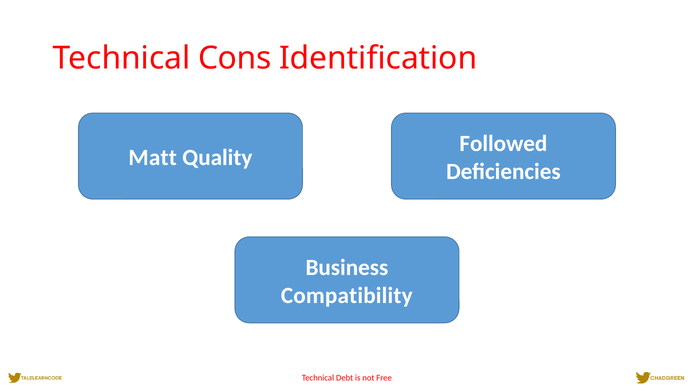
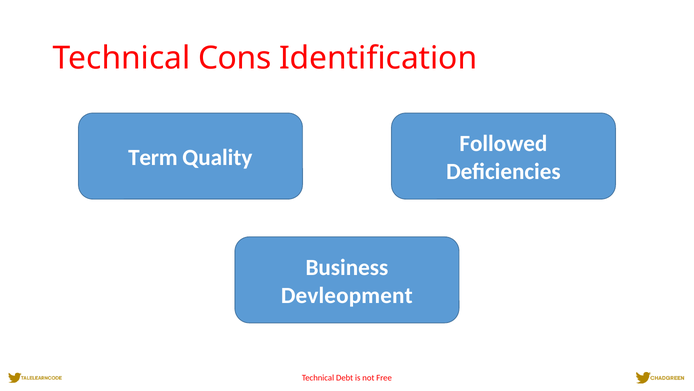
Matt: Matt -> Term (153, 157)
Compatibility: Compatibility -> Devleopment (347, 295)
